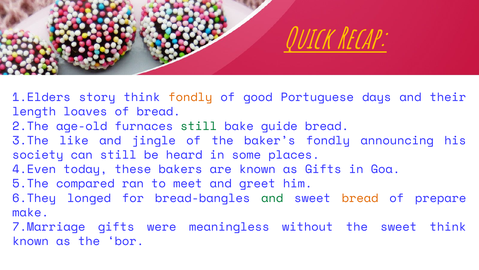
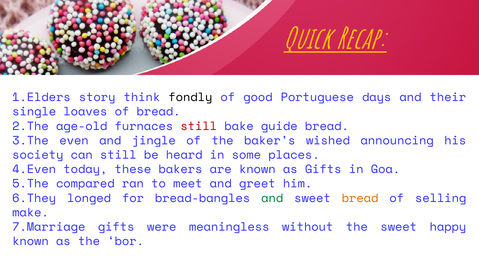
fondly colour: orange -> black (190, 97)
length: length -> single (34, 111)
still colour: green -> red (199, 126)
like: like -> even (74, 140)
baker’s fondly: fondly -> wished (328, 140)
prepare: prepare -> selling (441, 198)
sweet think: think -> happy (448, 226)
